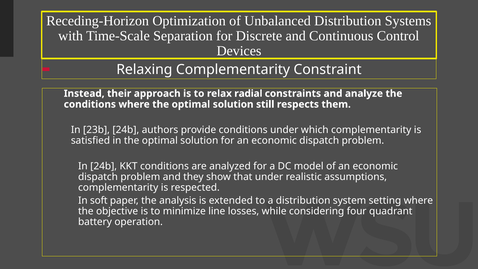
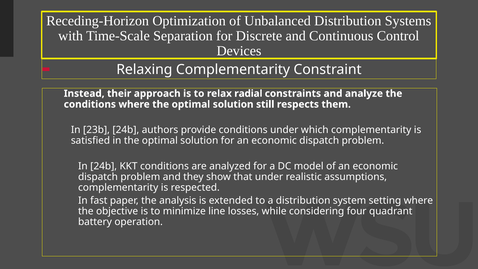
soft: soft -> fast (99, 200)
